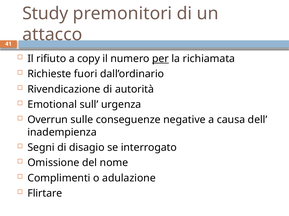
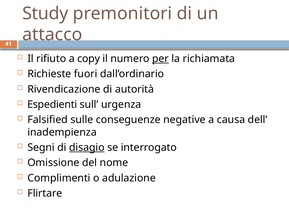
Emotional: Emotional -> Espedienti (52, 105)
Overrun: Overrun -> Falsified (48, 120)
disagio underline: none -> present (87, 148)
